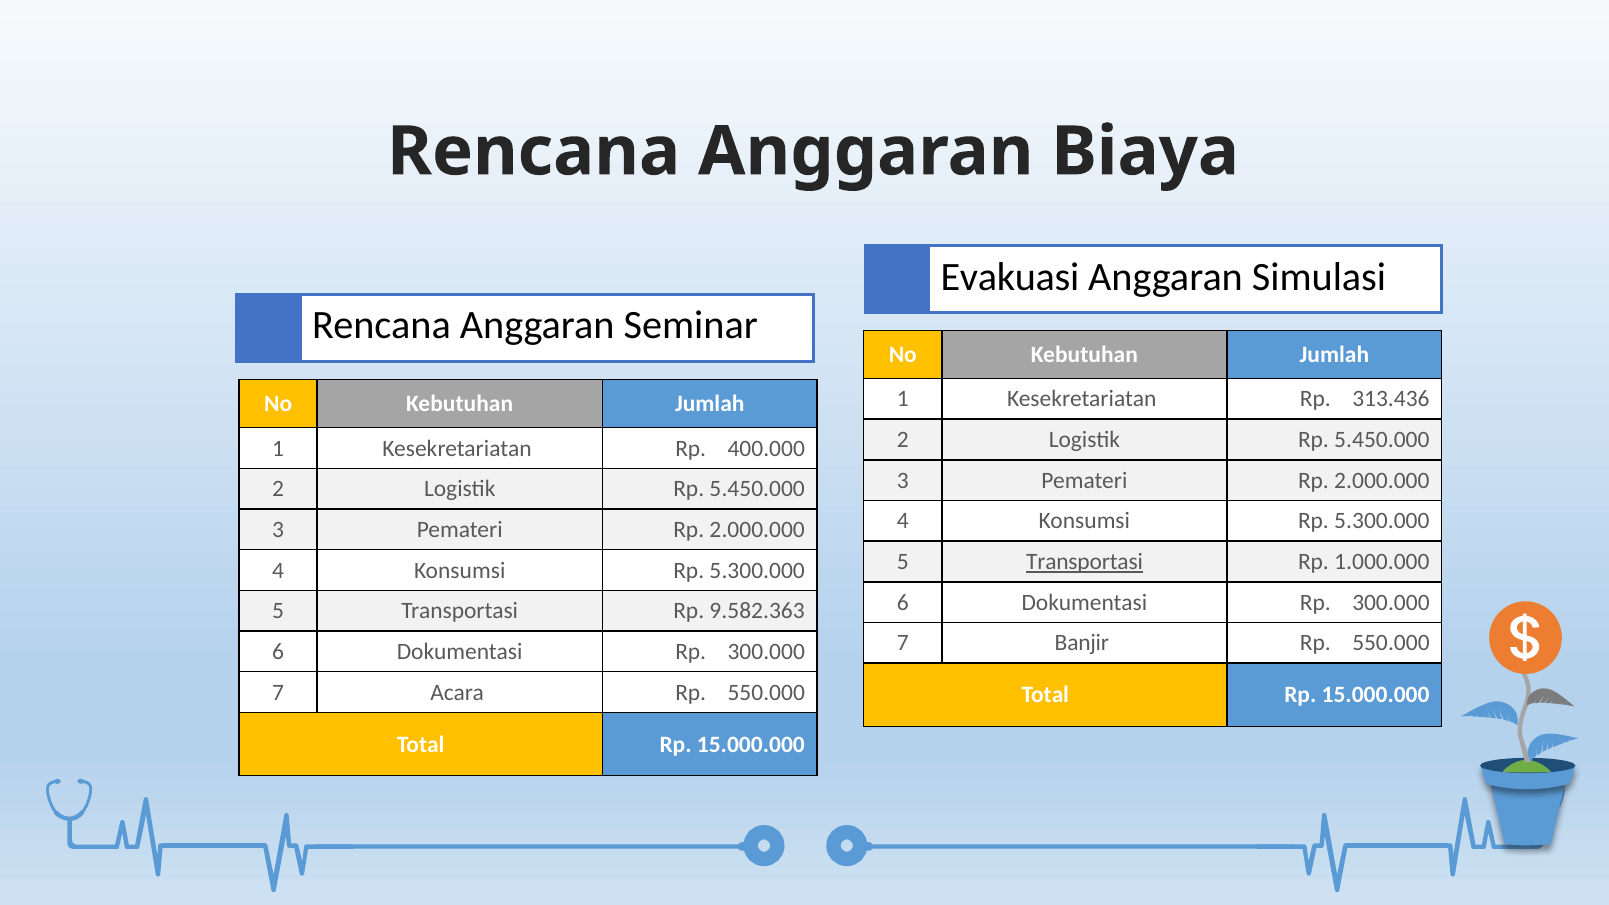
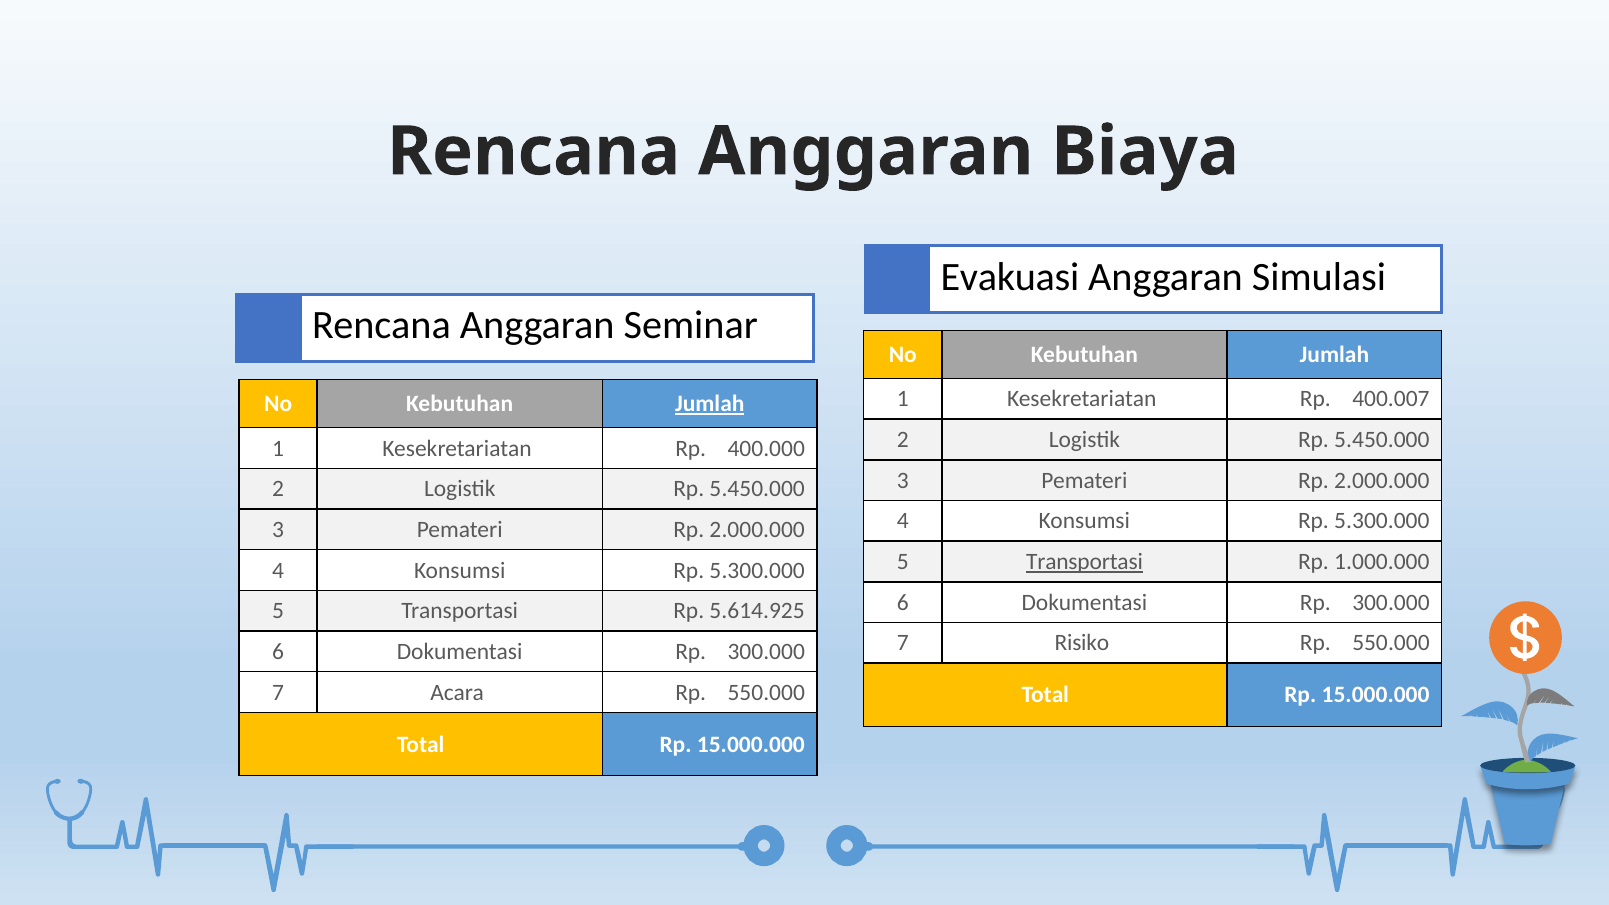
313.436: 313.436 -> 400.007 (1391, 399)
Jumlah underline: none -> present (710, 404)
9.582.363: 9.582.363 -> 5.614.925 (757, 611)
Banjir: Banjir -> Risiko (1082, 643)
